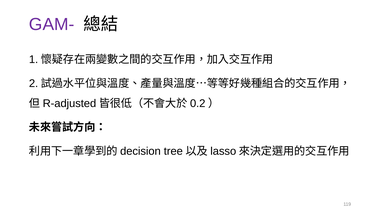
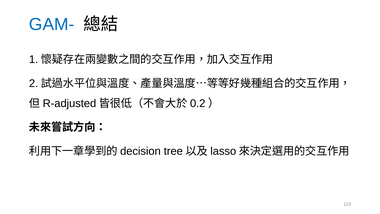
GAM- colour: purple -> blue (52, 24)
